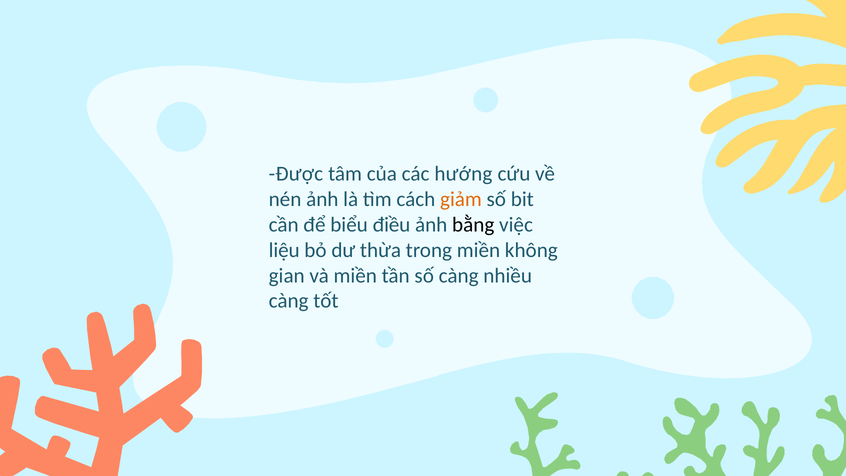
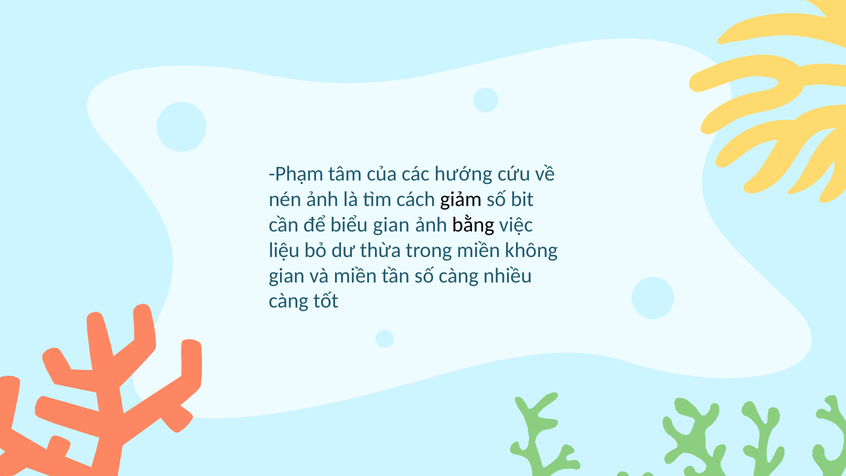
Được: Được -> Phạm (296, 174)
giảm colour: orange -> black (461, 199)
biểu điều: điều -> gian (391, 225)
